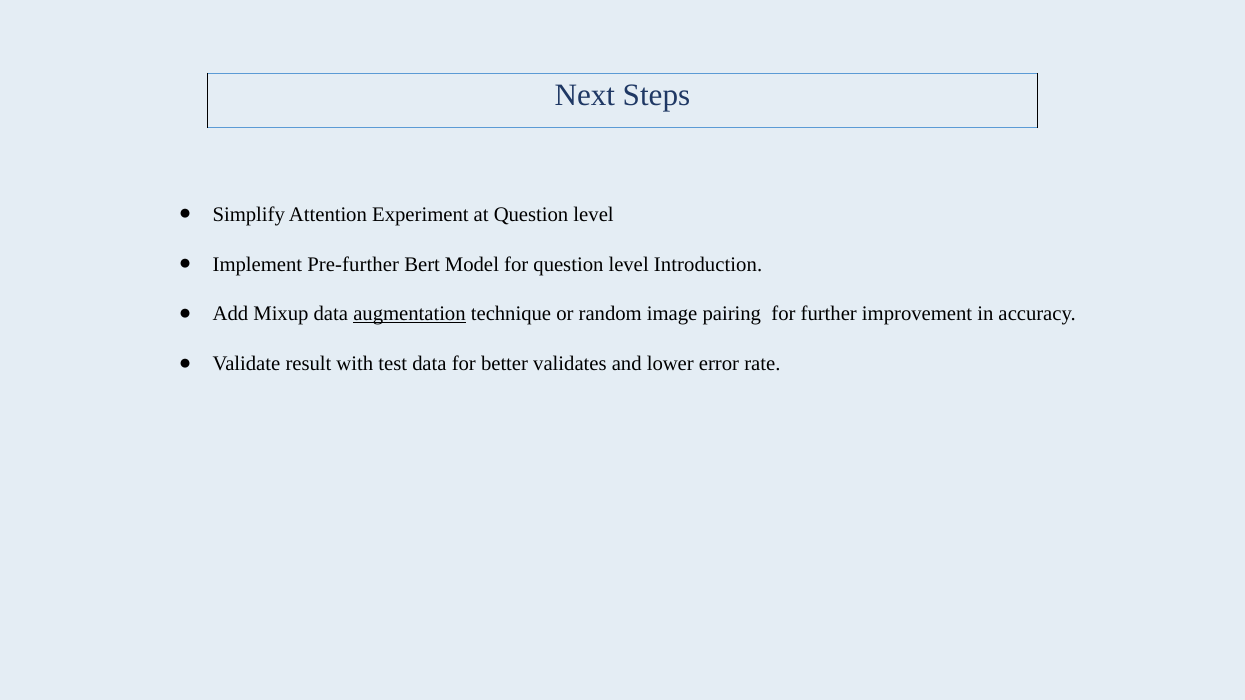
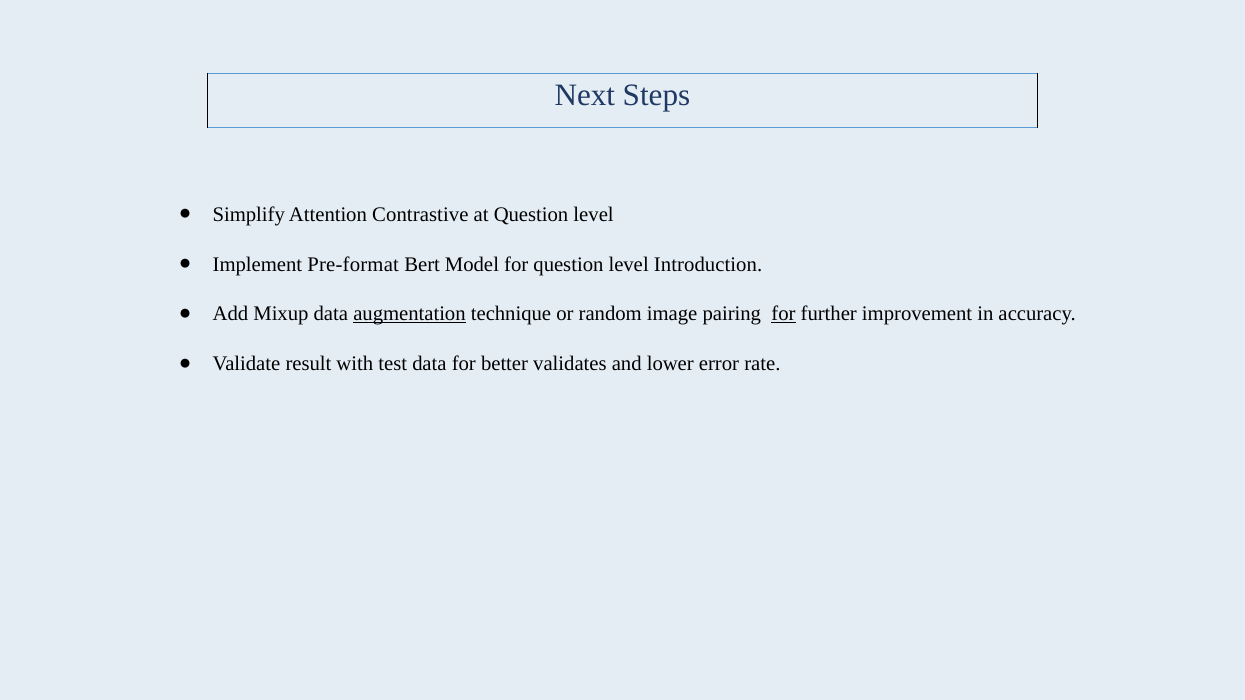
Experiment: Experiment -> Contrastive (420, 215)
Pre-further: Pre-further -> Pre-format (353, 264)
for underline: none -> present (783, 314)
